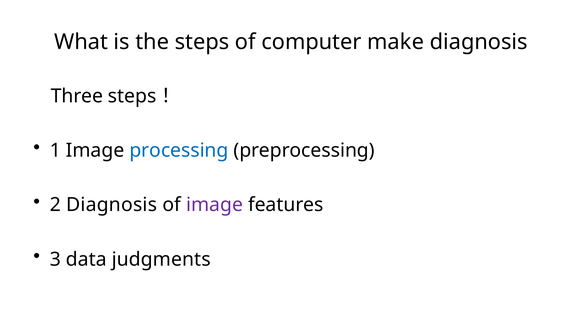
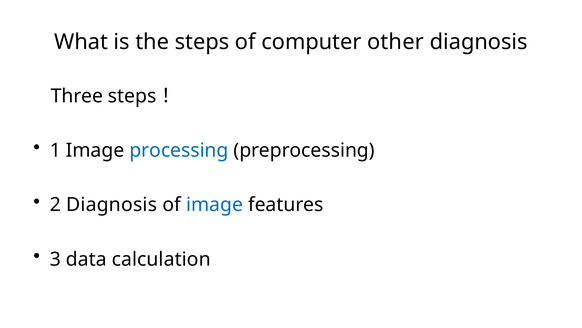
make: make -> other (396, 42)
image colour: purple -> blue (215, 204)
judgments: judgments -> calculation (161, 259)
